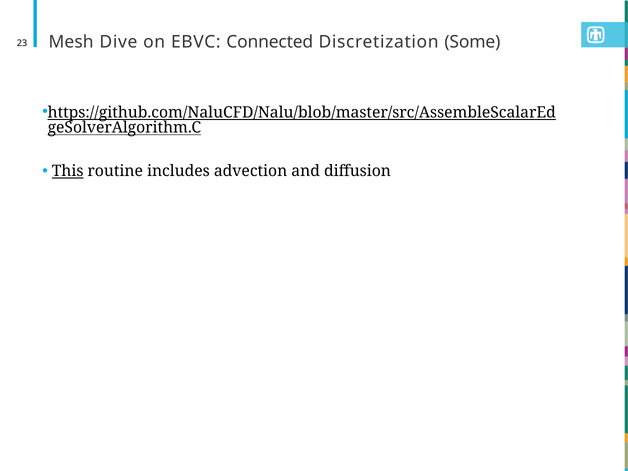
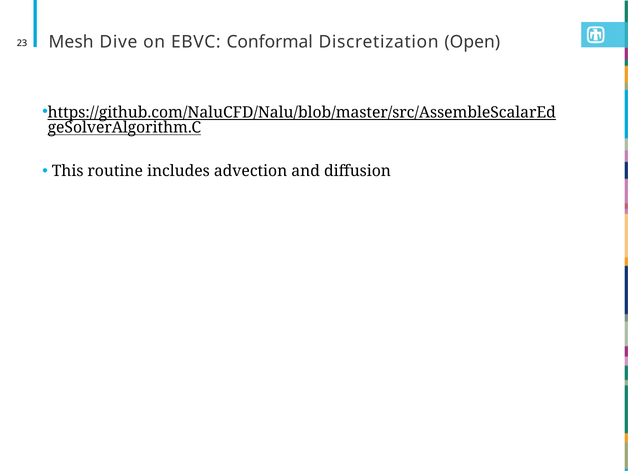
Connected: Connected -> Conformal (270, 42)
Some: Some -> Open (472, 42)
This underline: present -> none (68, 171)
